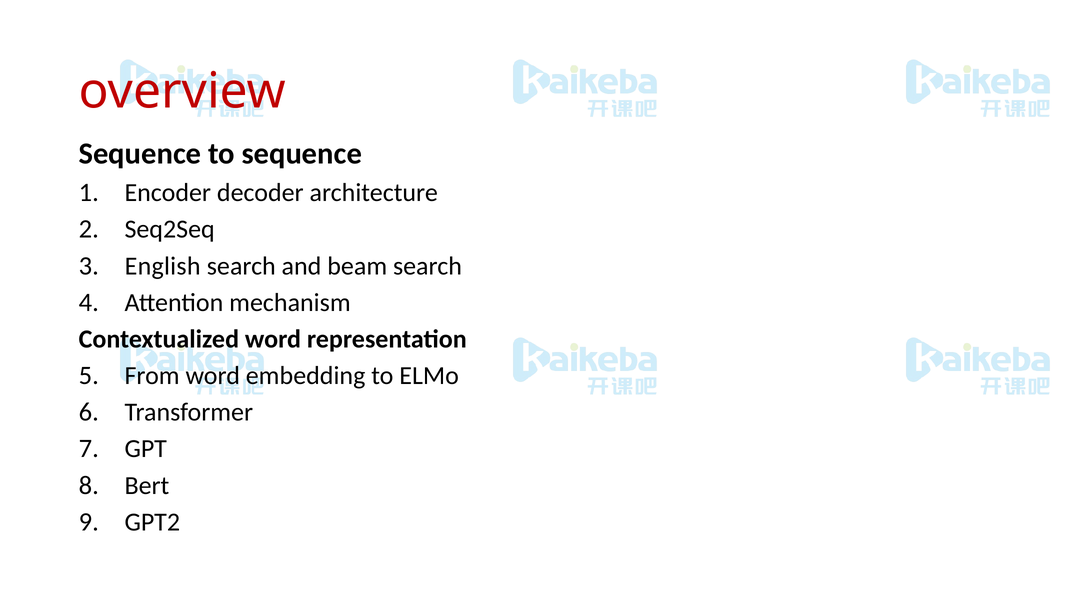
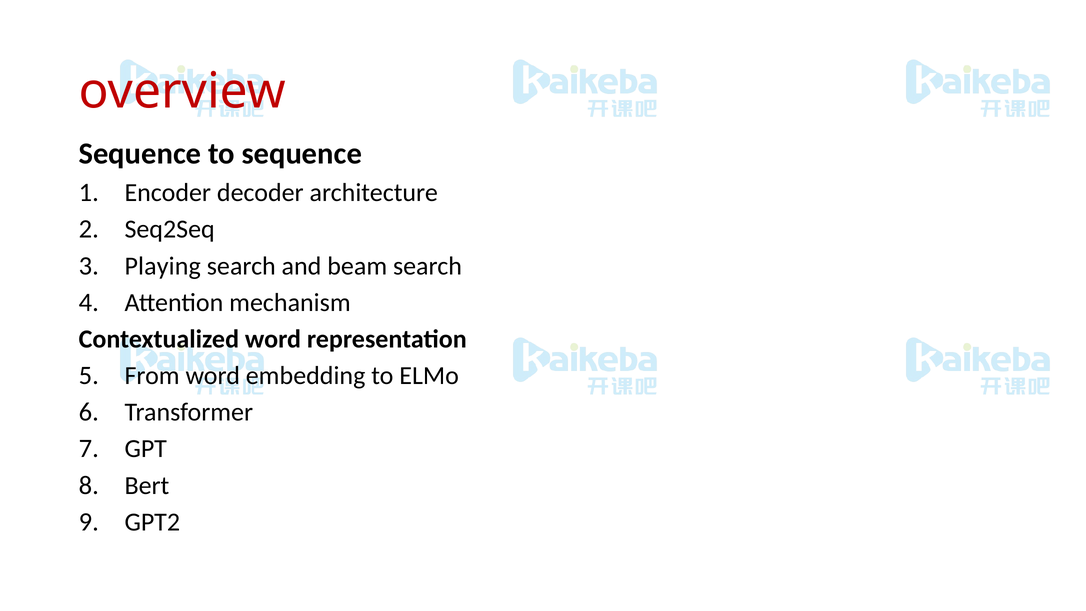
English: English -> Playing (163, 266)
